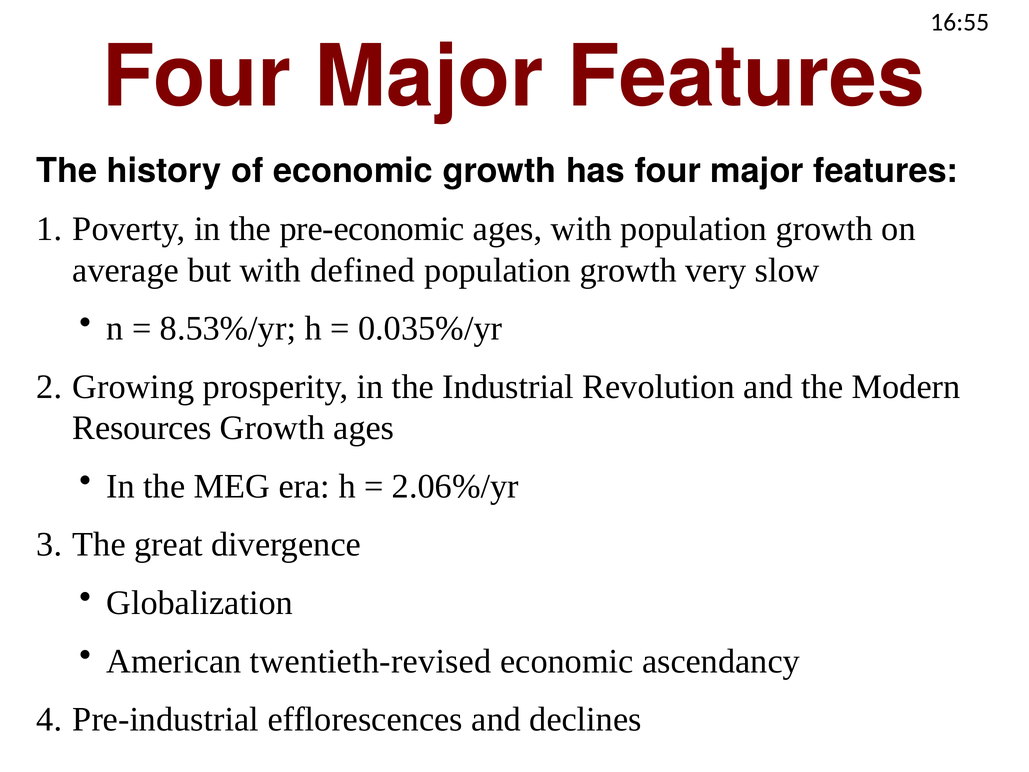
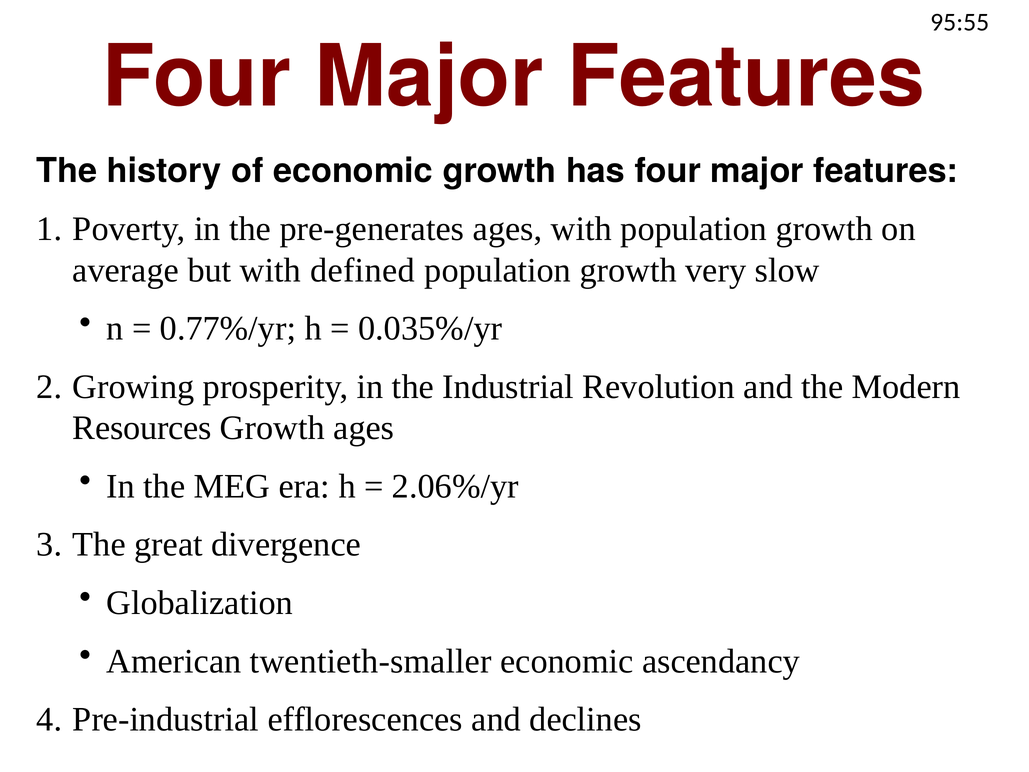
16:55: 16:55 -> 95:55 (960, 22)
pre-economic: pre-economic -> pre-generates (372, 229)
8.53%/yr: 8.53%/yr -> 0.77%/yr (228, 328)
twentieth-revised: twentieth-revised -> twentieth-smaller (371, 661)
